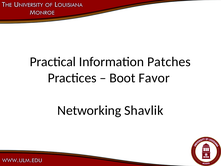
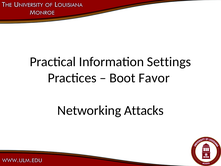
Patches: Patches -> Settings (169, 62)
Shavlik: Shavlik -> Attacks (144, 110)
